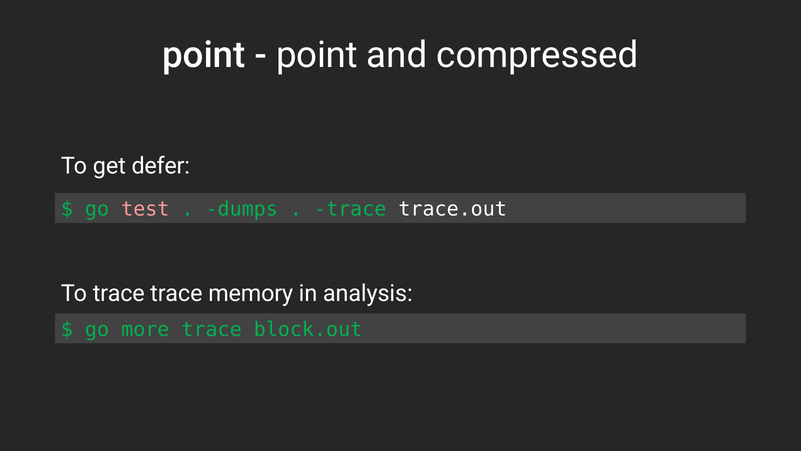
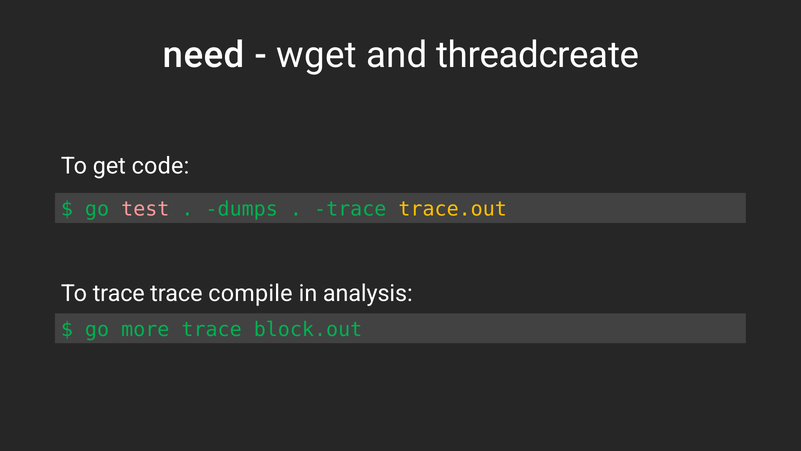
point: point -> need (204, 55)
point: point -> wget (317, 55)
compressed: compressed -> threadcreate (538, 55)
defer: defer -> code (160, 166)
trace.out colour: white -> yellow (453, 209)
memory: memory -> compile (250, 293)
